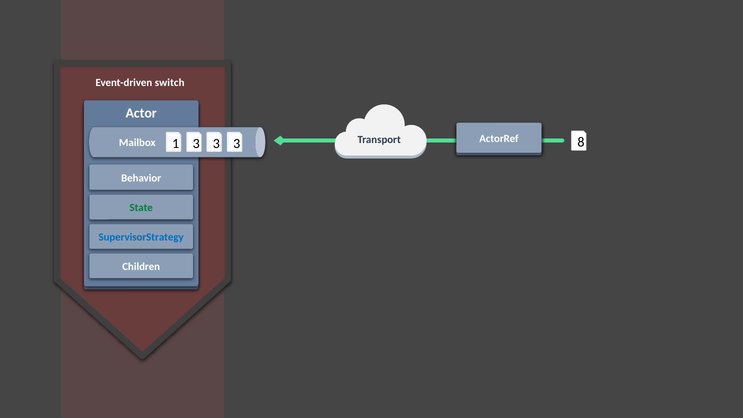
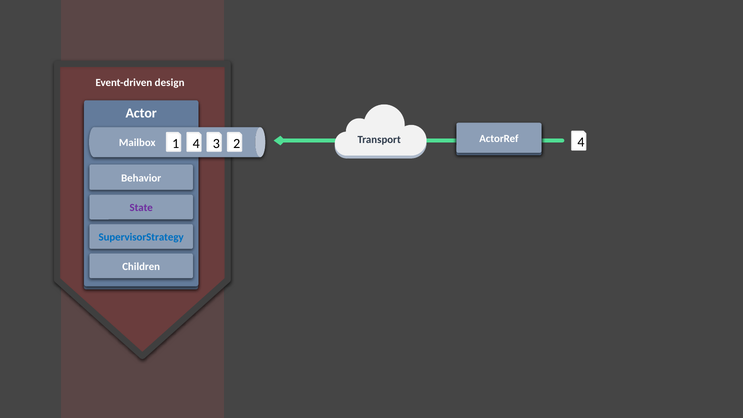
switch: switch -> design (170, 83)
8: 8 -> 4 (581, 142)
1 3: 3 -> 4 (196, 143)
3: 3 -> 2 (237, 143)
State colour: green -> purple (141, 208)
